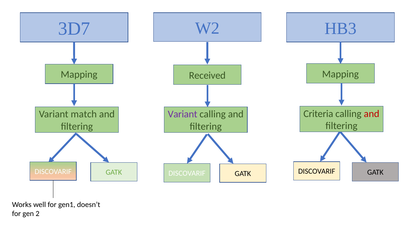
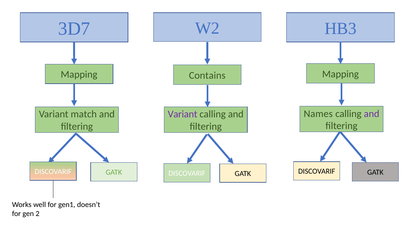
Received: Received -> Contains (207, 75)
Criteria: Criteria -> Names (318, 114)
and colour: red -> purple (372, 114)
